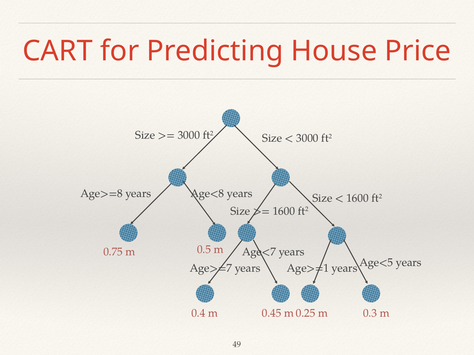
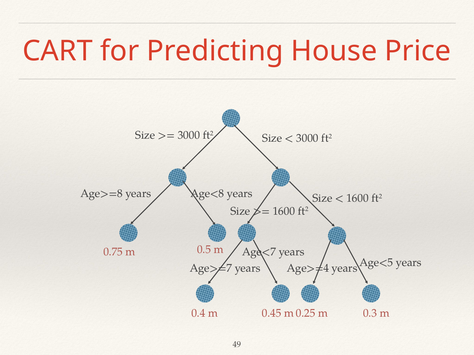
Age>=1: Age>=1 -> Age>=4 (308, 268)
